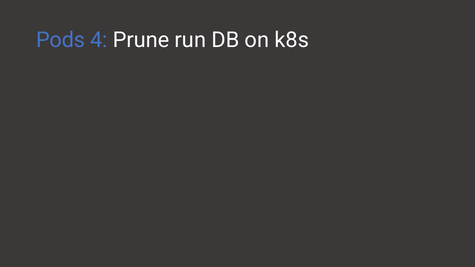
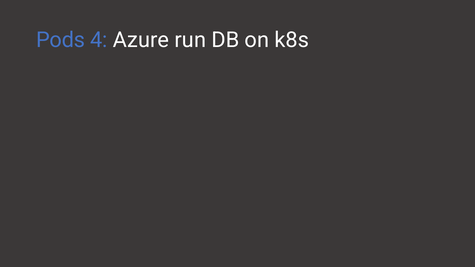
Prune: Prune -> Azure (141, 40)
